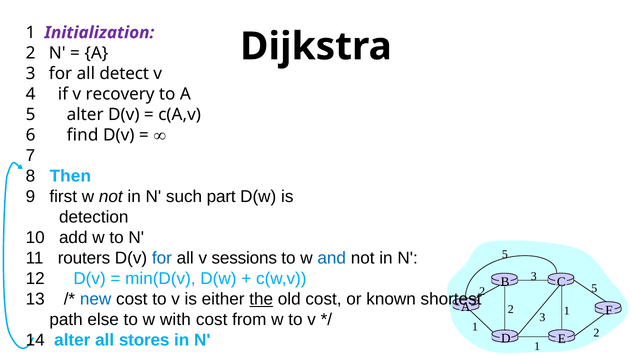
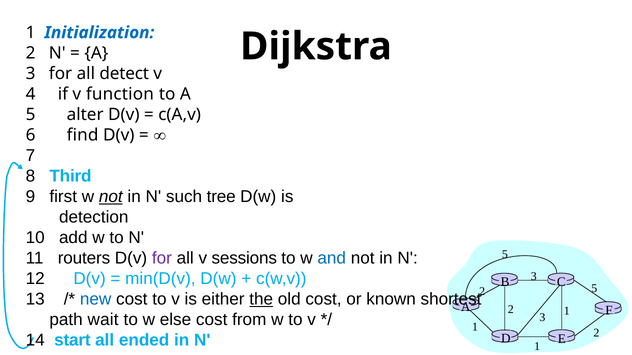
Initialization colour: purple -> blue (99, 33)
recovery: recovery -> function (120, 94)
Then: Then -> Third (70, 176)
not underline: none -> present (111, 197)
part: part -> tree (221, 197)
for colour: blue -> purple (162, 258)
else: else -> wait (103, 320)
with: with -> else (176, 320)
14 alter: alter -> start (72, 341)
stores: stores -> ended (144, 341)
